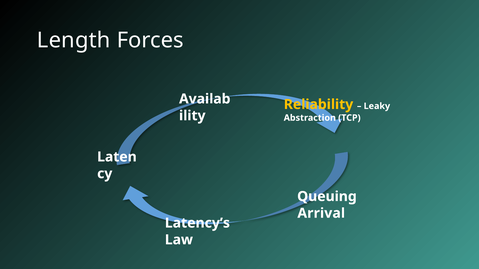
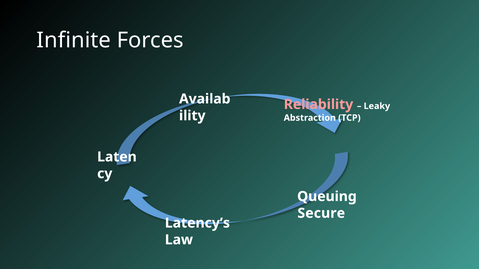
Length: Length -> Infinite (74, 40)
Reliability colour: yellow -> pink (318, 105)
Arrival: Arrival -> Secure (321, 214)
